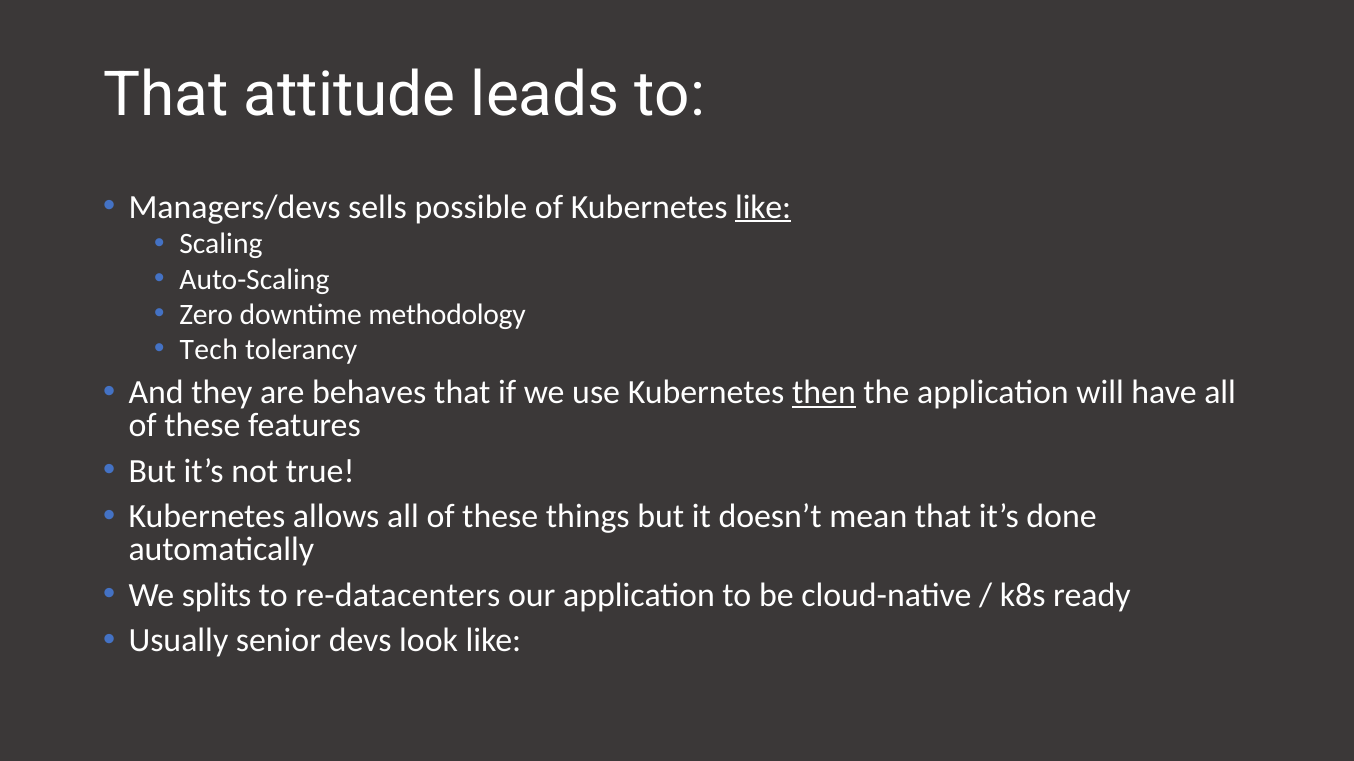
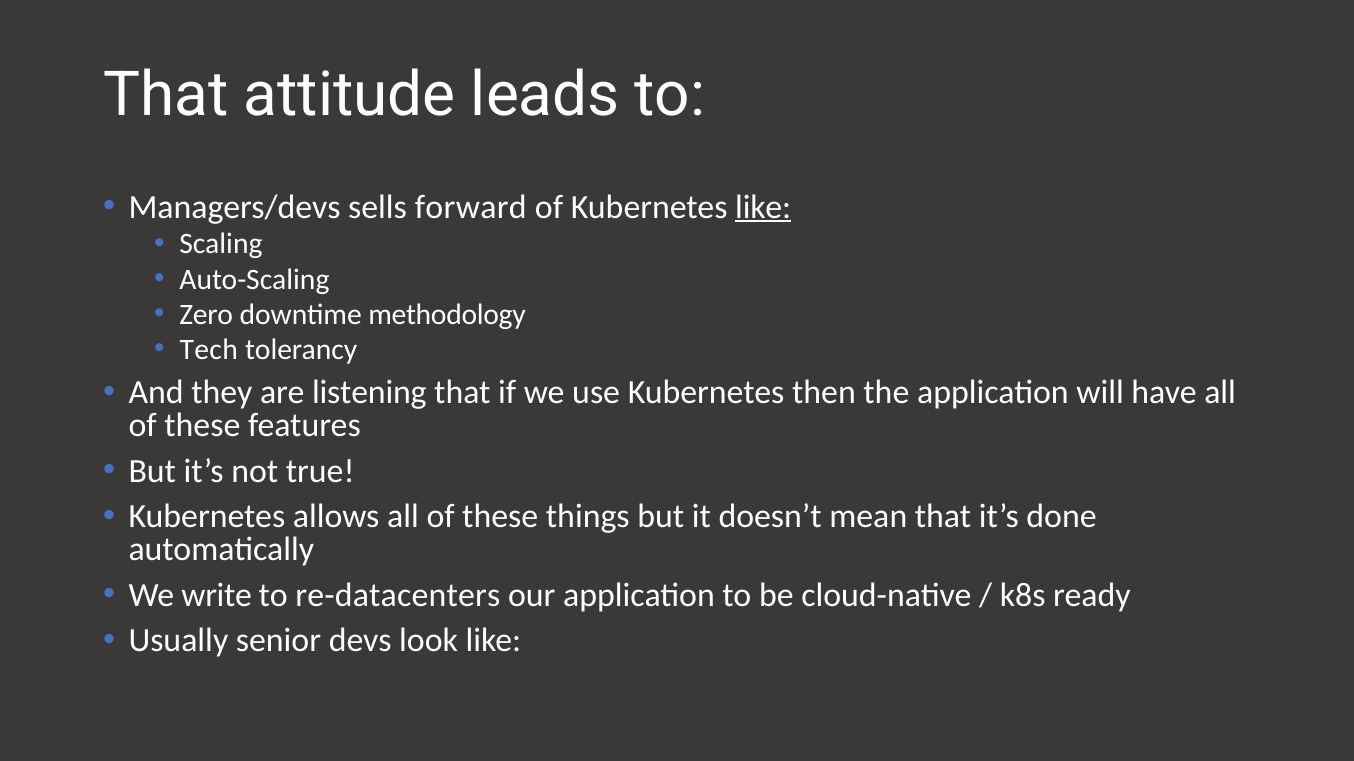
possible: possible -> forward (471, 207)
behaves: behaves -> listening (369, 393)
then underline: present -> none (824, 393)
splits: splits -> write (217, 596)
